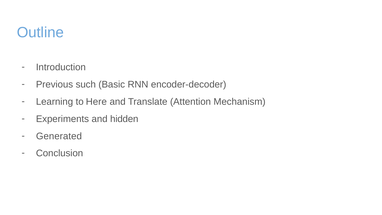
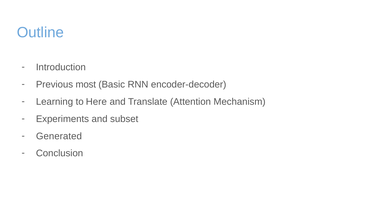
such: such -> most (86, 84)
hidden: hidden -> subset (124, 119)
